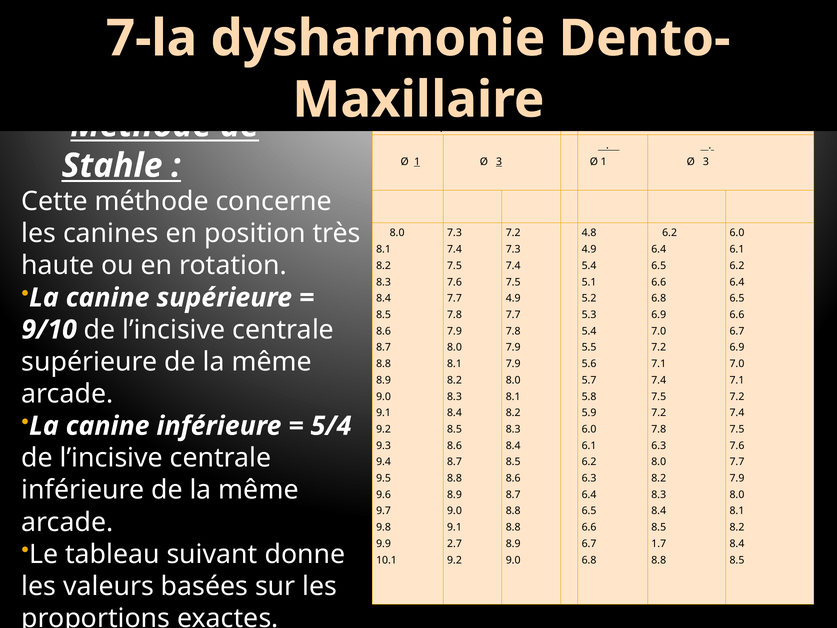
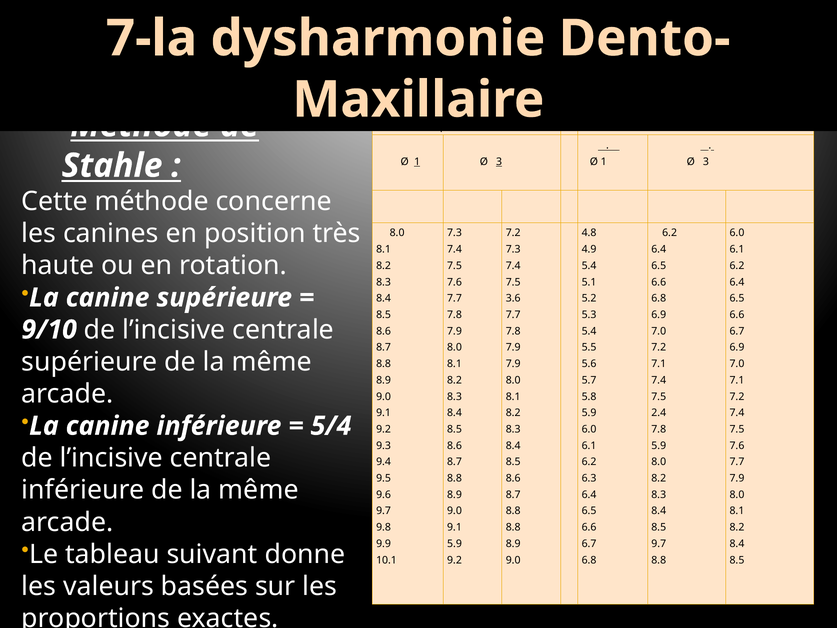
4.9: 4.9 -> 3.6 (513, 298)
7.2: 7.2 -> 2.4 (659, 413)
6.3: 6.3 -> 5.9 (659, 445)
2.7: 2.7 -> 5.9 (455, 543)
1.7: 1.7 -> 9.7 (659, 543)
